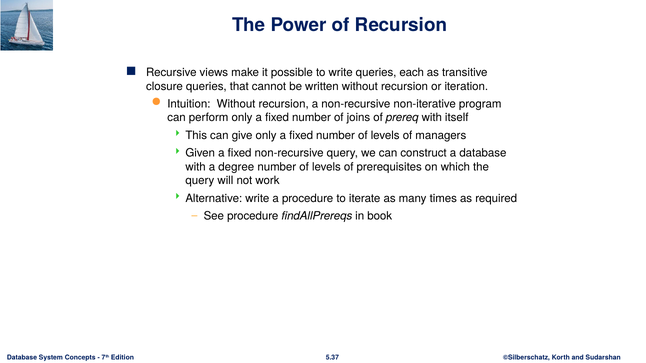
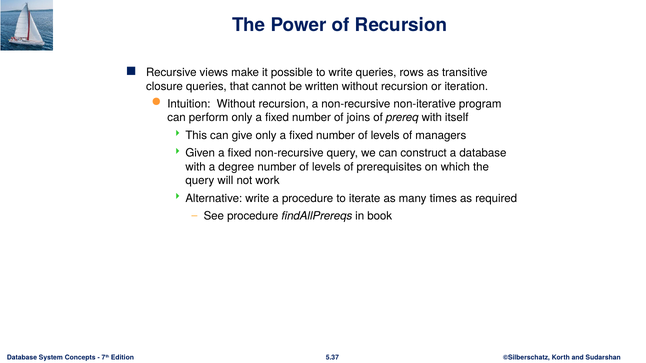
each: each -> rows (412, 73)
